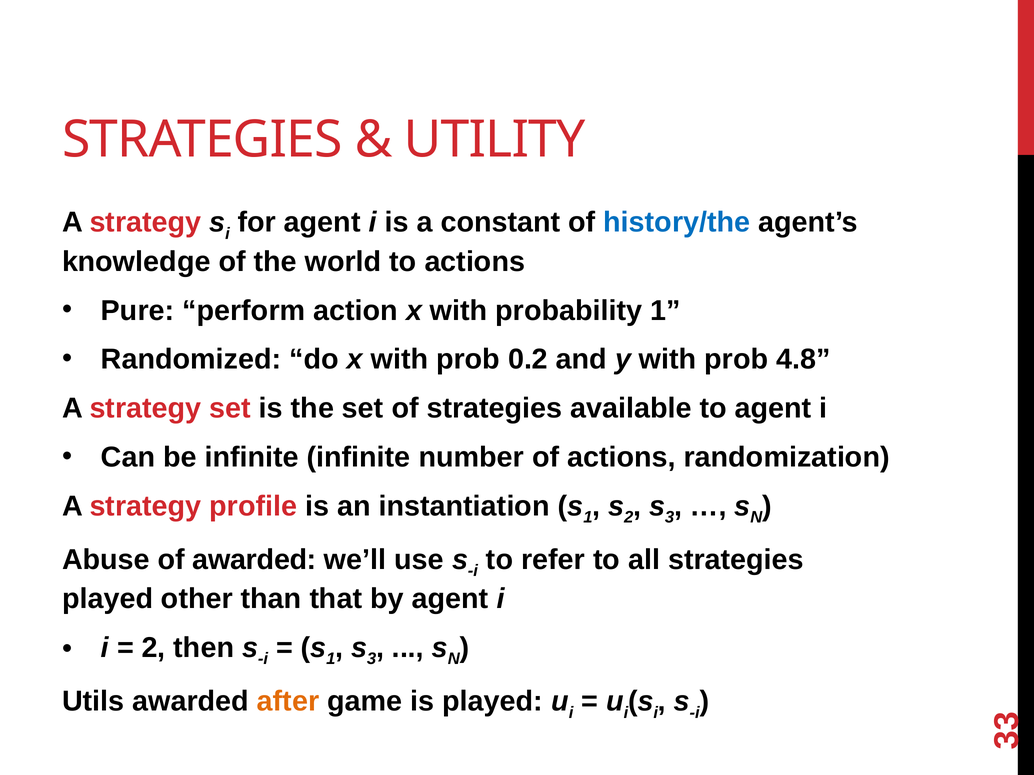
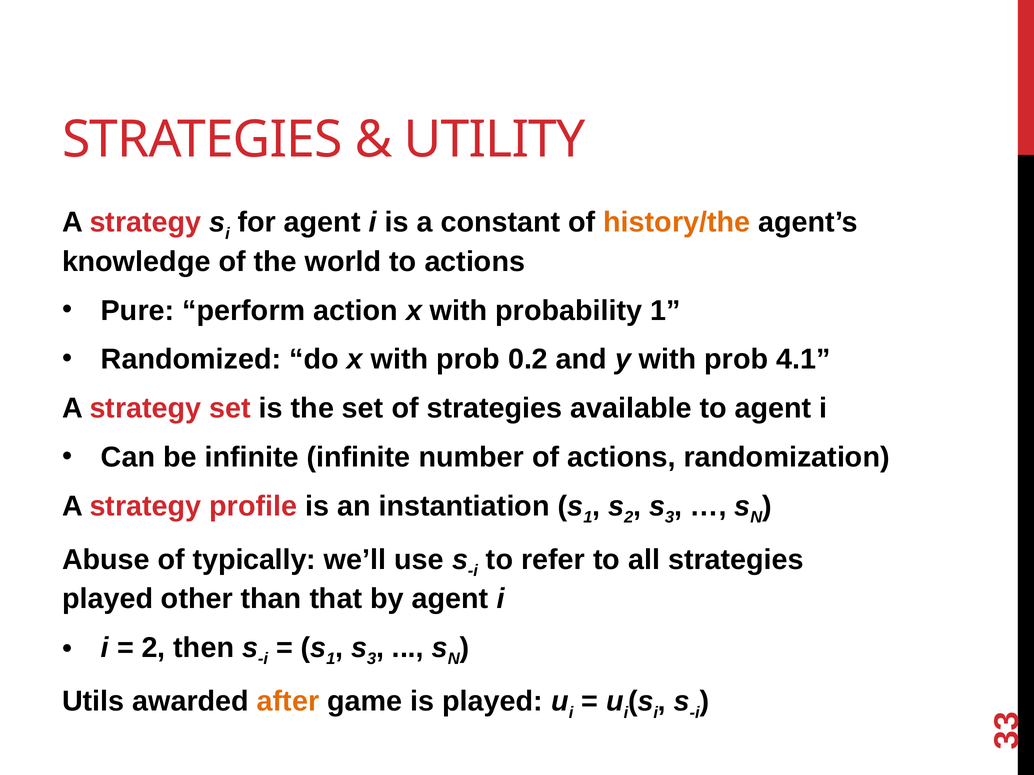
history/the colour: blue -> orange (677, 223)
4.8: 4.8 -> 4.1 (803, 360)
of awarded: awarded -> typically (254, 560)
